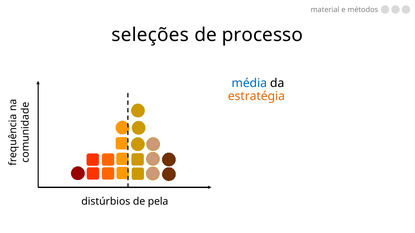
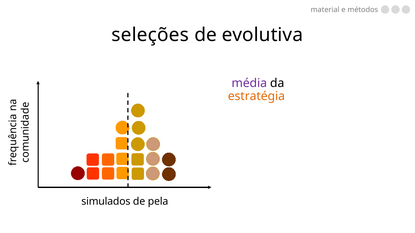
processo: processo -> evolutiva (262, 35)
média colour: blue -> purple (249, 83)
distúrbios: distúrbios -> simulados (106, 202)
